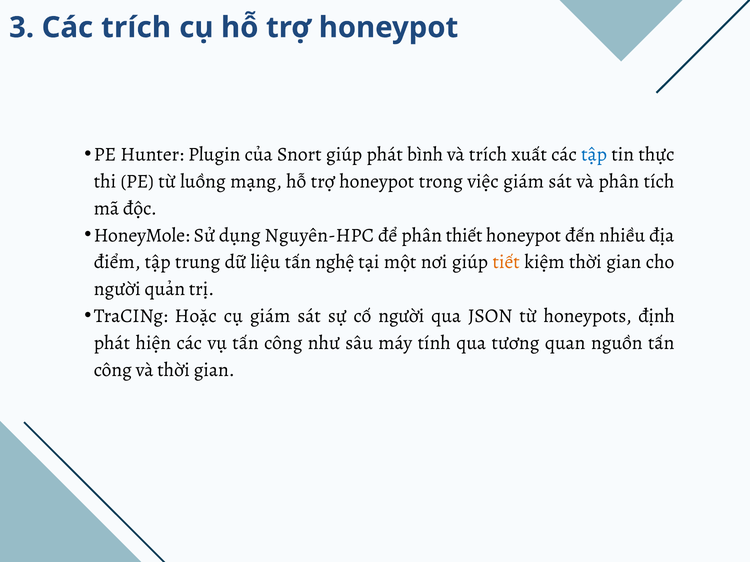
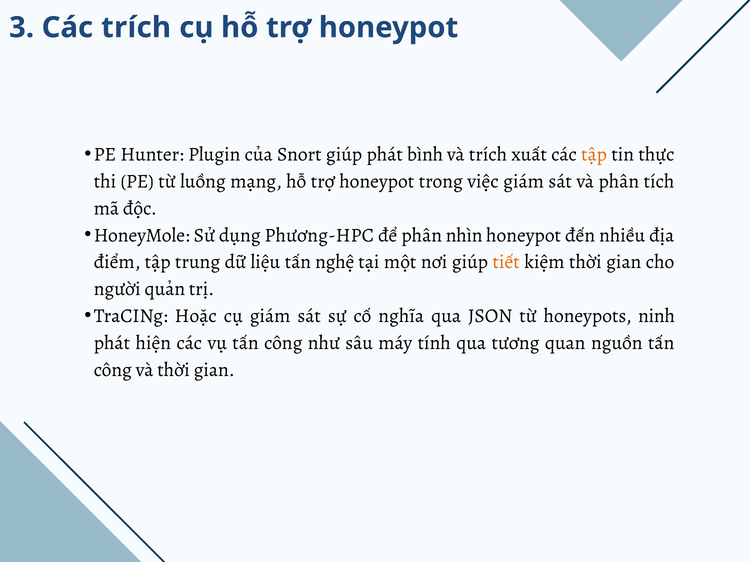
tập colour: blue -> orange (594, 154)
Nguyên-HPC: Nguyên-HPC -> Phương-HPC (319, 235)
thiết: thiết -> nhìn (464, 235)
cố người: người -> nghĩa (401, 316)
định: định -> ninh (657, 316)
